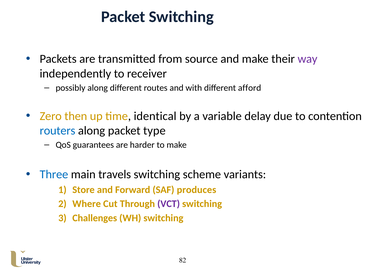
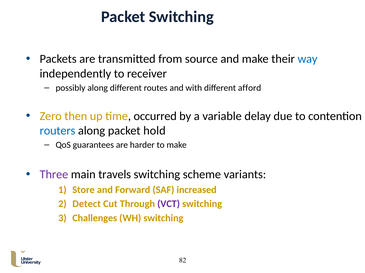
way colour: purple -> blue (307, 59)
identical: identical -> occurred (155, 116)
type: type -> hold (154, 131)
Three colour: blue -> purple (54, 175)
produces: produces -> increased (197, 190)
Where: Where -> Detect (87, 204)
